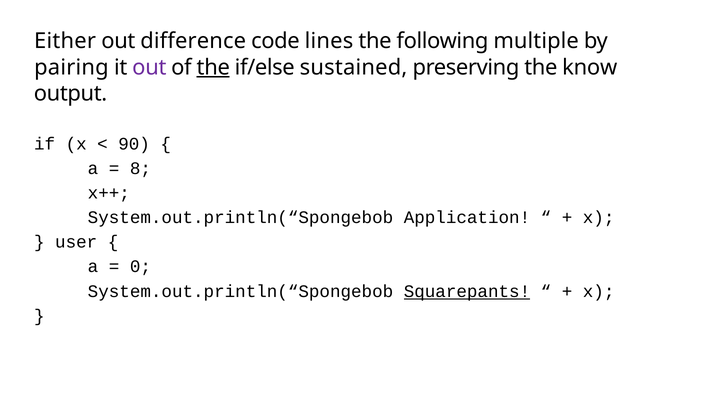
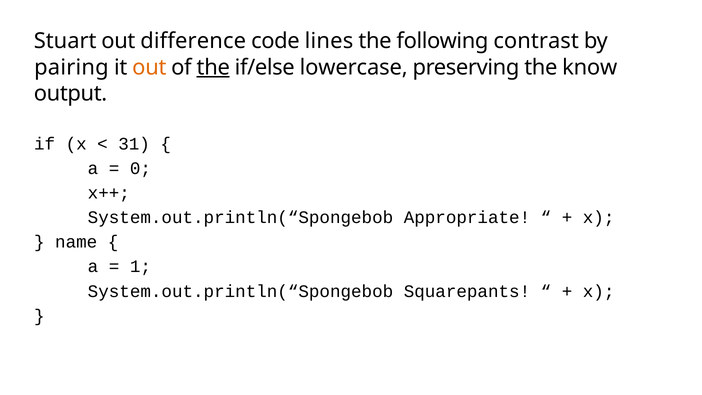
Either: Either -> Stuart (65, 41)
multiple: multiple -> contrast (536, 41)
out colour: purple -> orange (149, 67)
sustained: sustained -> lowercase (354, 67)
90: 90 -> 31 (134, 144)
8: 8 -> 0 (140, 168)
Application: Application -> Appropriate (467, 217)
user: user -> name (76, 242)
0: 0 -> 1 (140, 267)
Squarepants underline: present -> none (467, 291)
